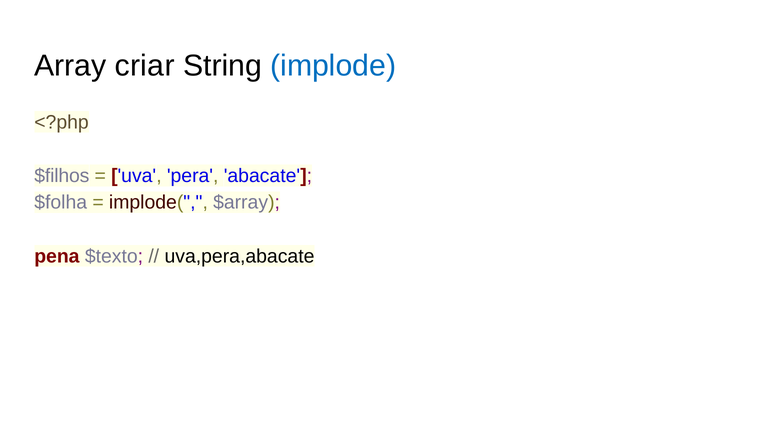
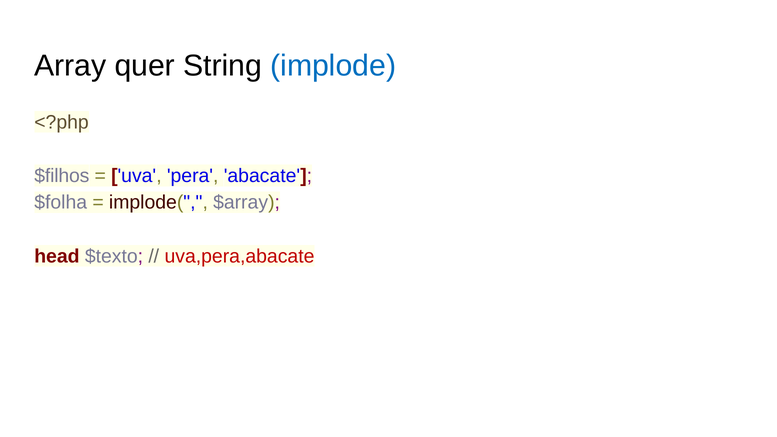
criar: criar -> quer (145, 66)
pena: pena -> head (57, 256)
uva,pera,abacate colour: black -> red (239, 256)
